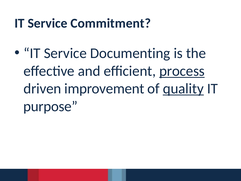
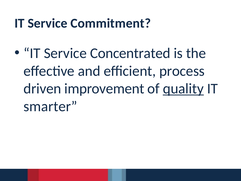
Documenting: Documenting -> Concentrated (130, 53)
process underline: present -> none (182, 71)
purpose: purpose -> smarter (50, 106)
